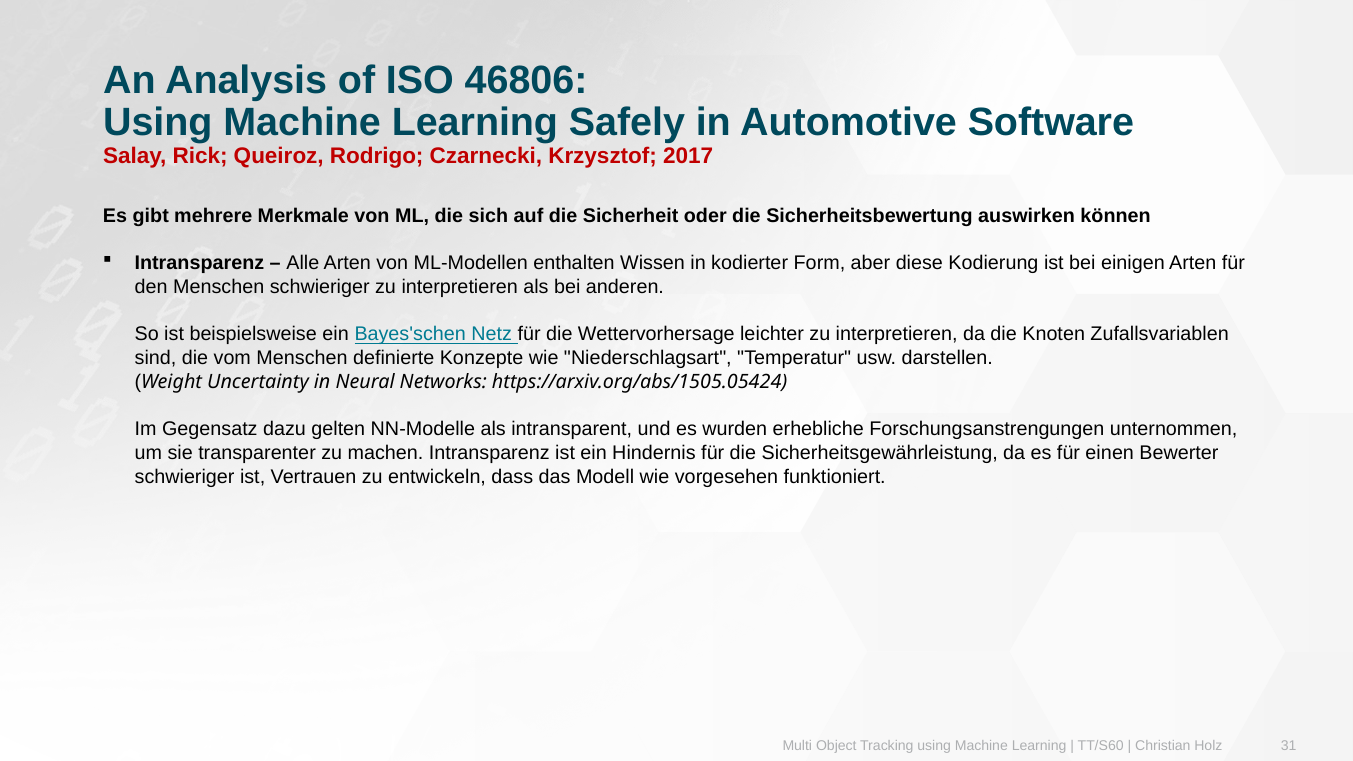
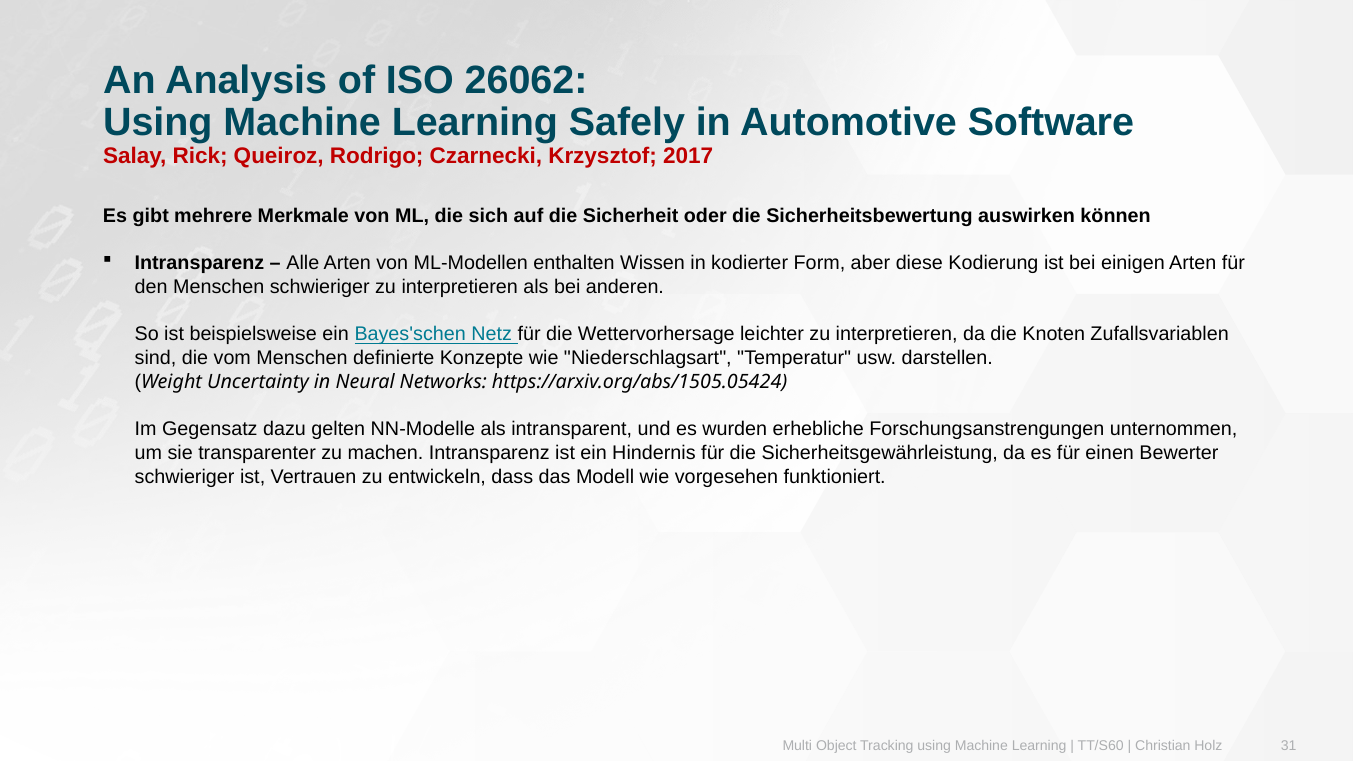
46806: 46806 -> 26062 (526, 80)
